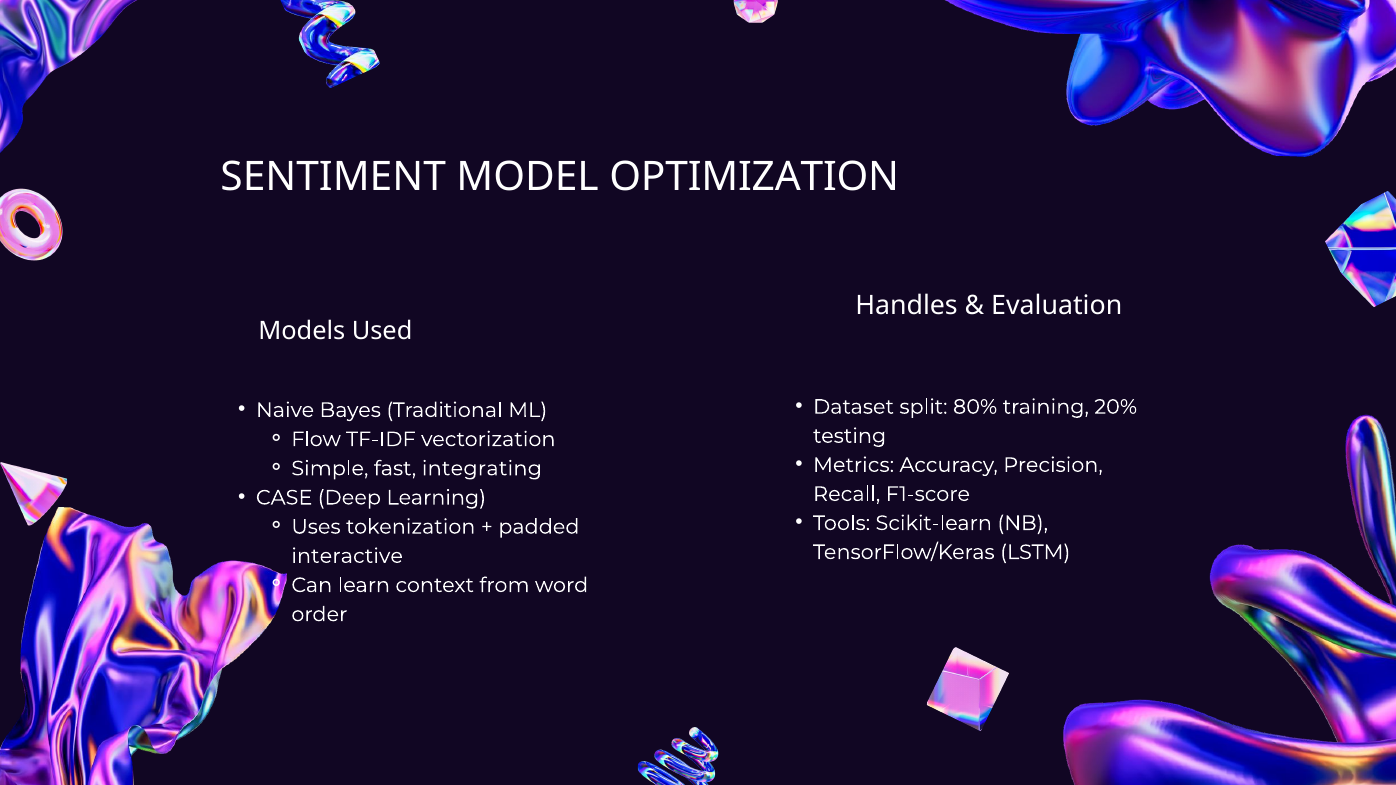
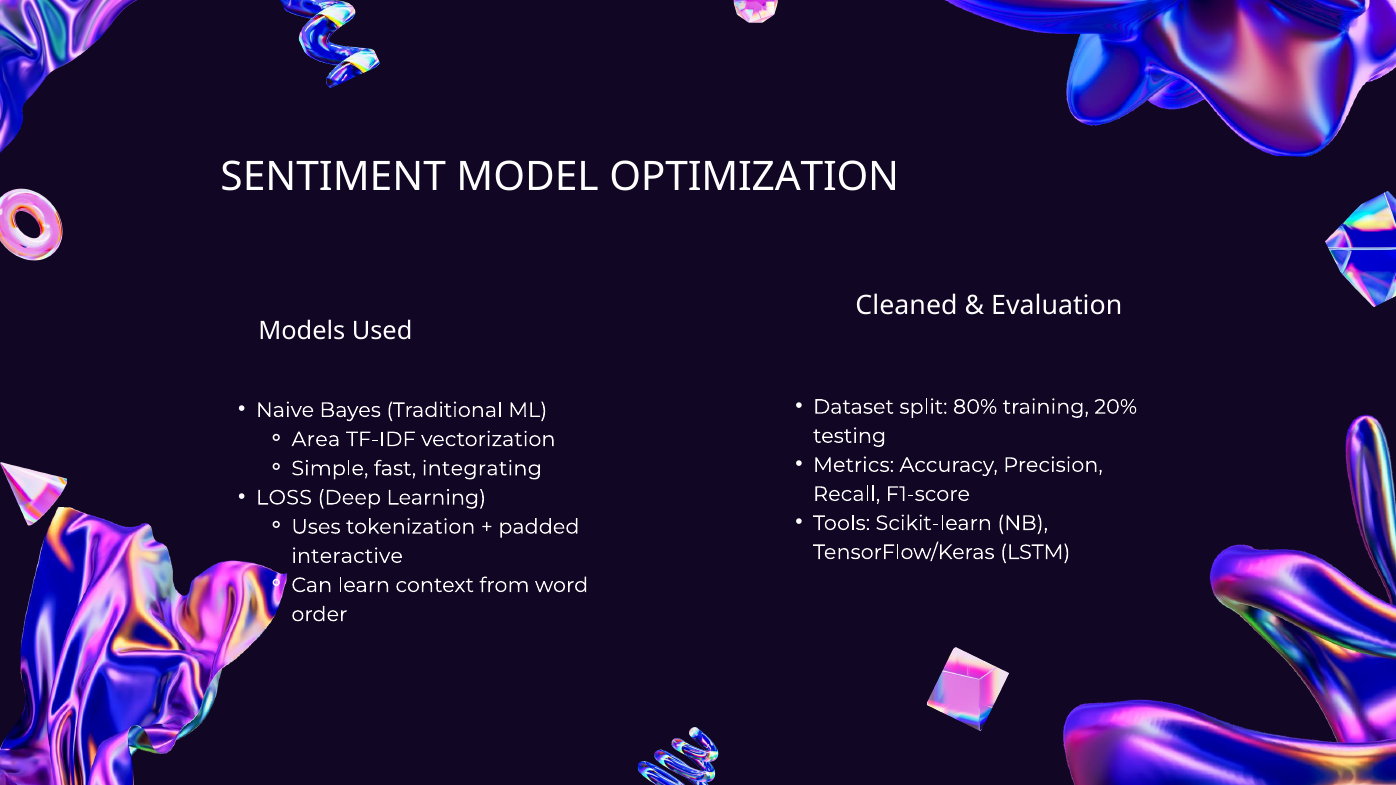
Handles: Handles -> Cleaned (907, 306)
Flow: Flow -> Area (316, 439)
CASE: CASE -> LOSS (284, 498)
